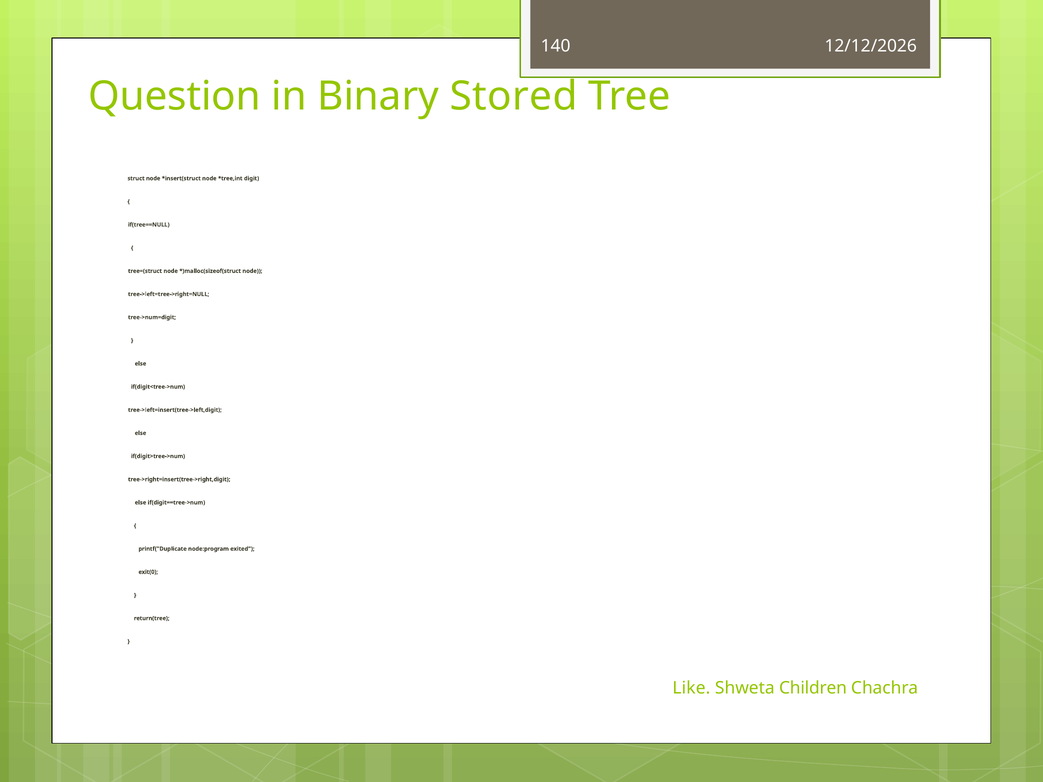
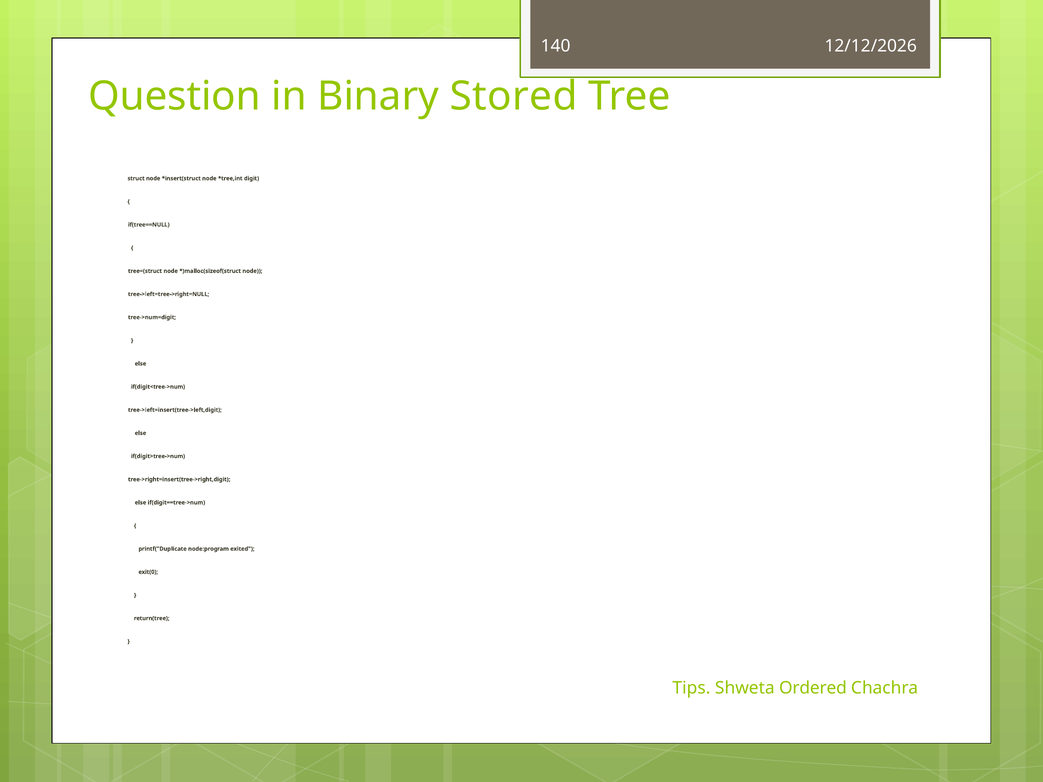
Like: Like -> Tips (691, 688)
Children: Children -> Ordered (813, 688)
